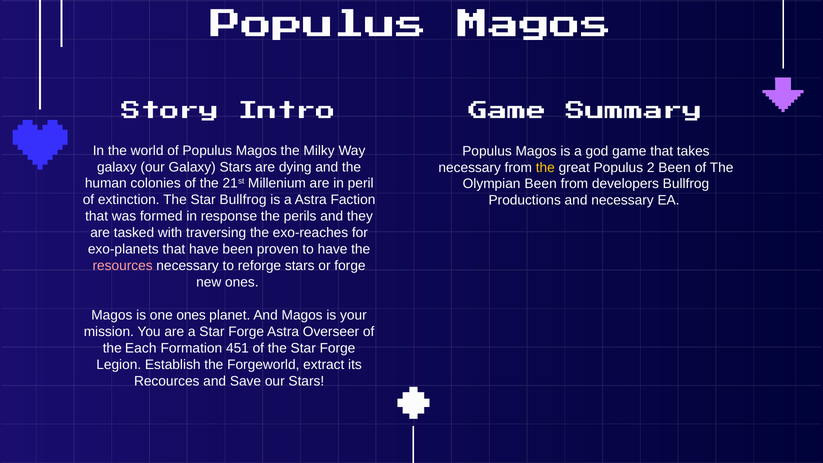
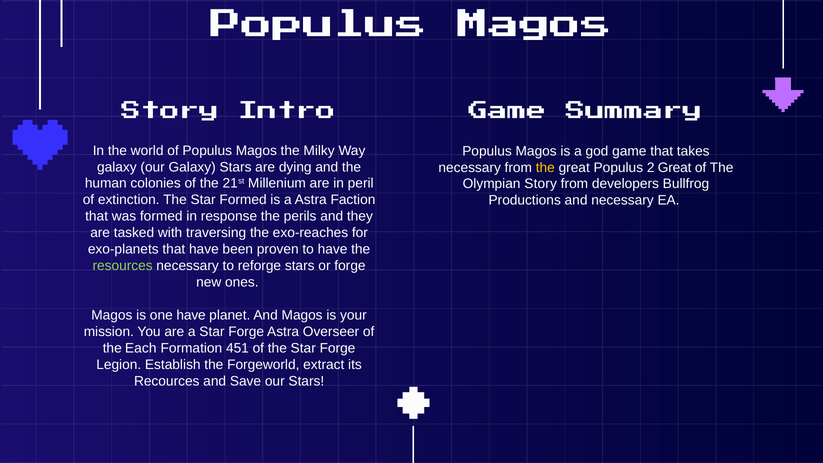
2 Been: Been -> Great (675, 167)
Olympian Been: Been -> Story (541, 184)
Star Bullfrog: Bullfrog -> Formed (243, 200)
resources colour: pink -> light green (123, 266)
one ones: ones -> have (191, 315)
